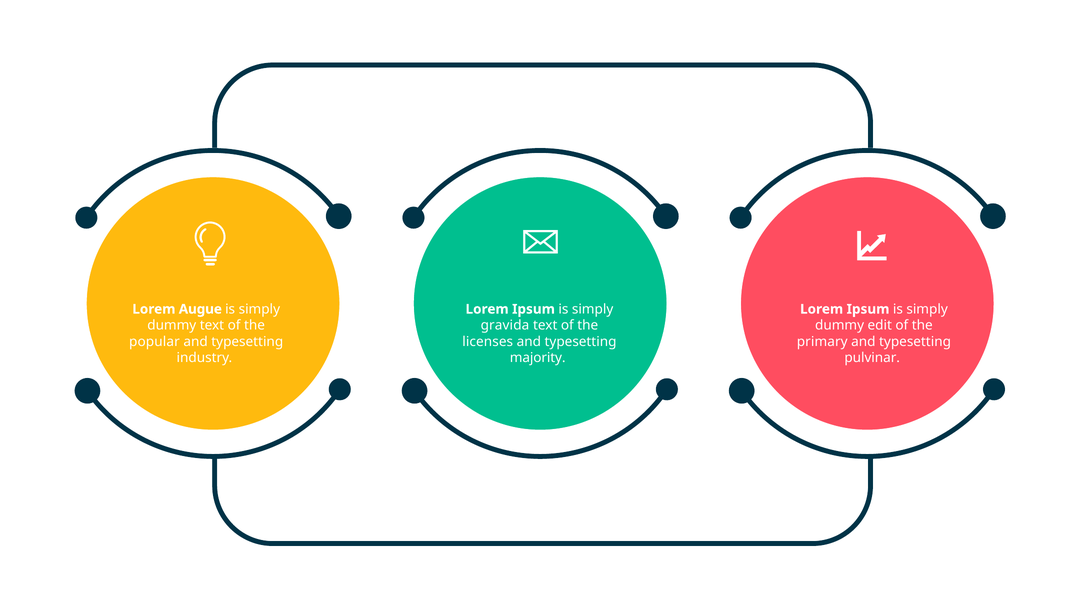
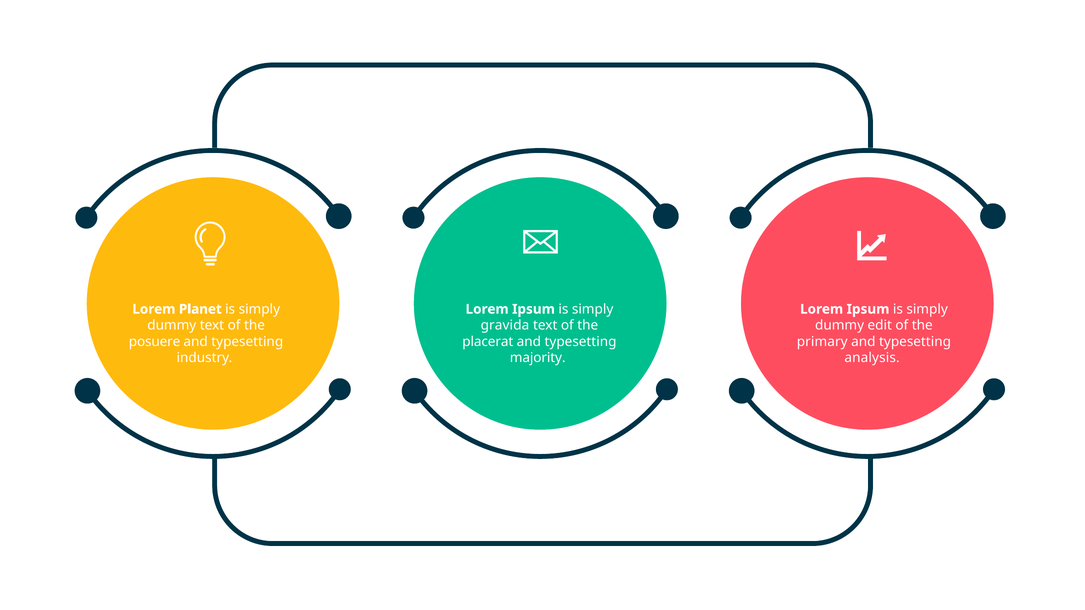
Augue: Augue -> Planet (200, 309)
popular: popular -> posuere (155, 342)
licenses: licenses -> placerat (488, 342)
pulvinar: pulvinar -> analysis (872, 358)
